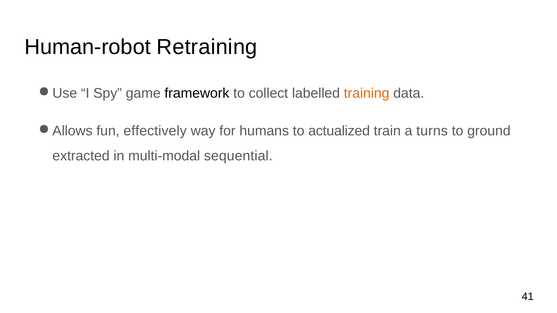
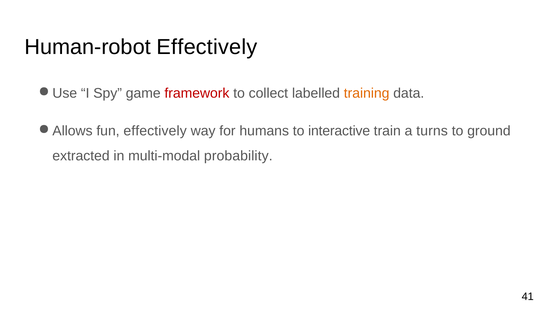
Human-robot Retraining: Retraining -> Effectively (207, 47)
framework colour: black -> red (197, 93)
actualized: actualized -> interactive (339, 131)
sequential: sequential -> probability (238, 156)
